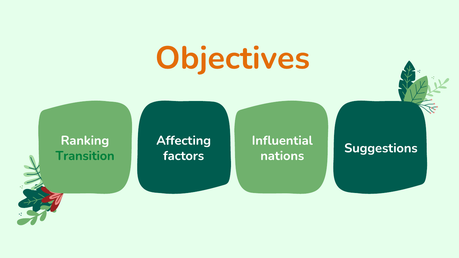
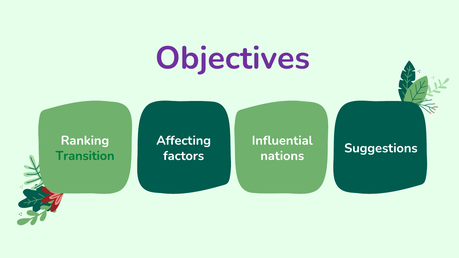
Objectives colour: orange -> purple (233, 58)
